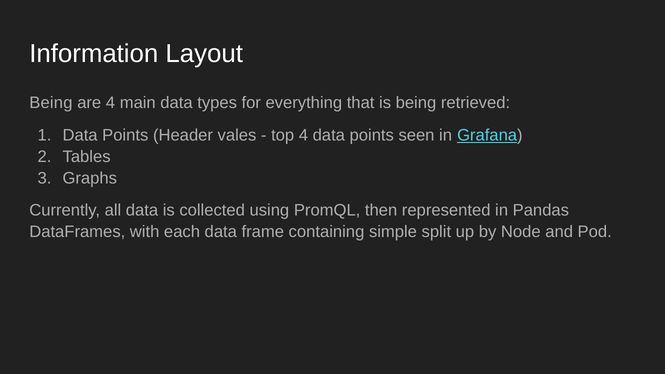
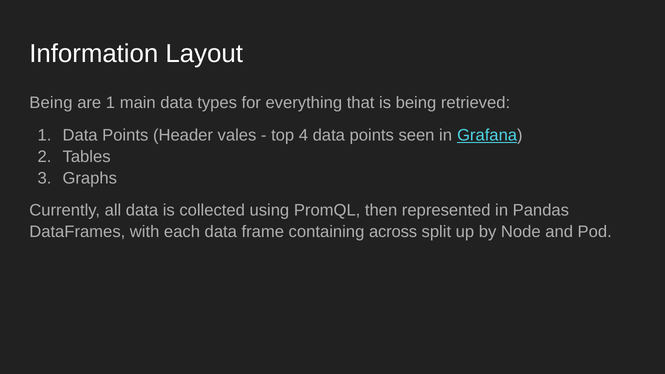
are 4: 4 -> 1 (110, 103)
simple: simple -> across (393, 232)
